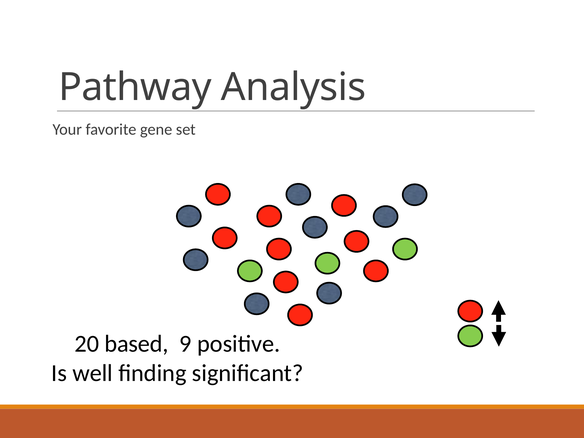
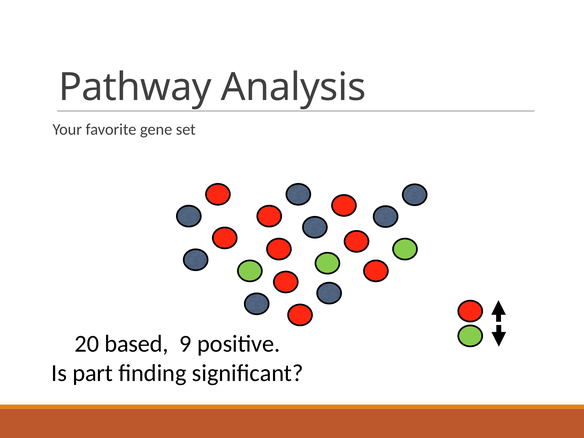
well: well -> part (93, 373)
